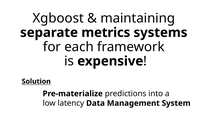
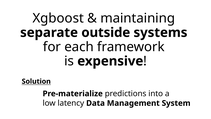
metrics: metrics -> outside (106, 32)
